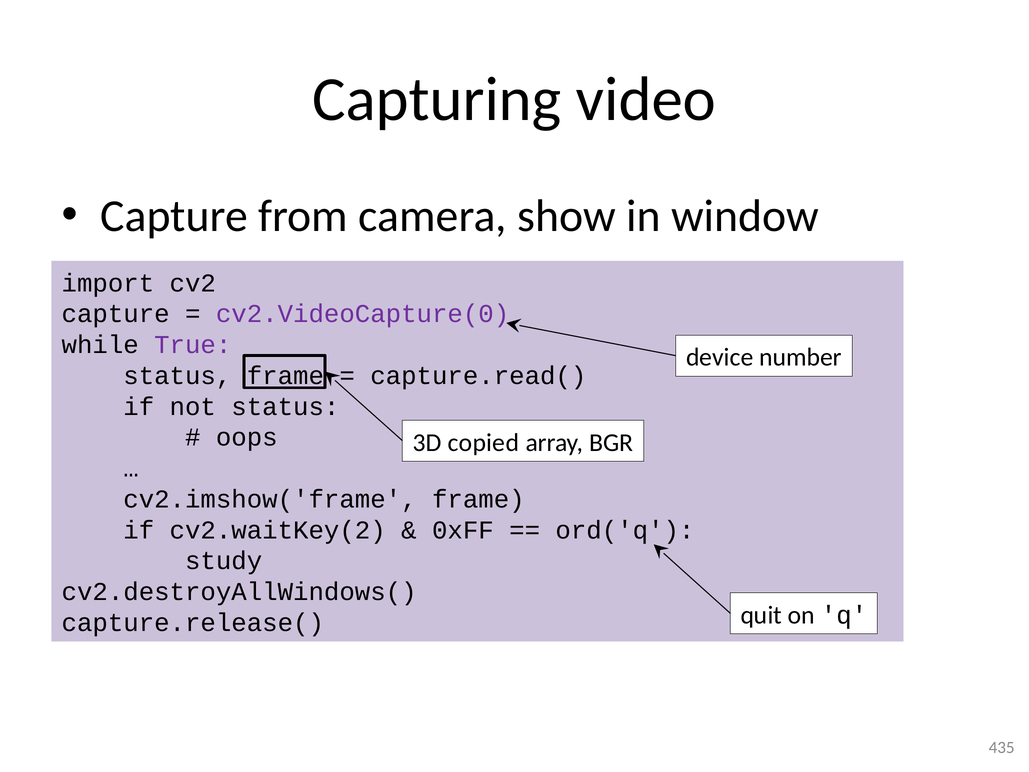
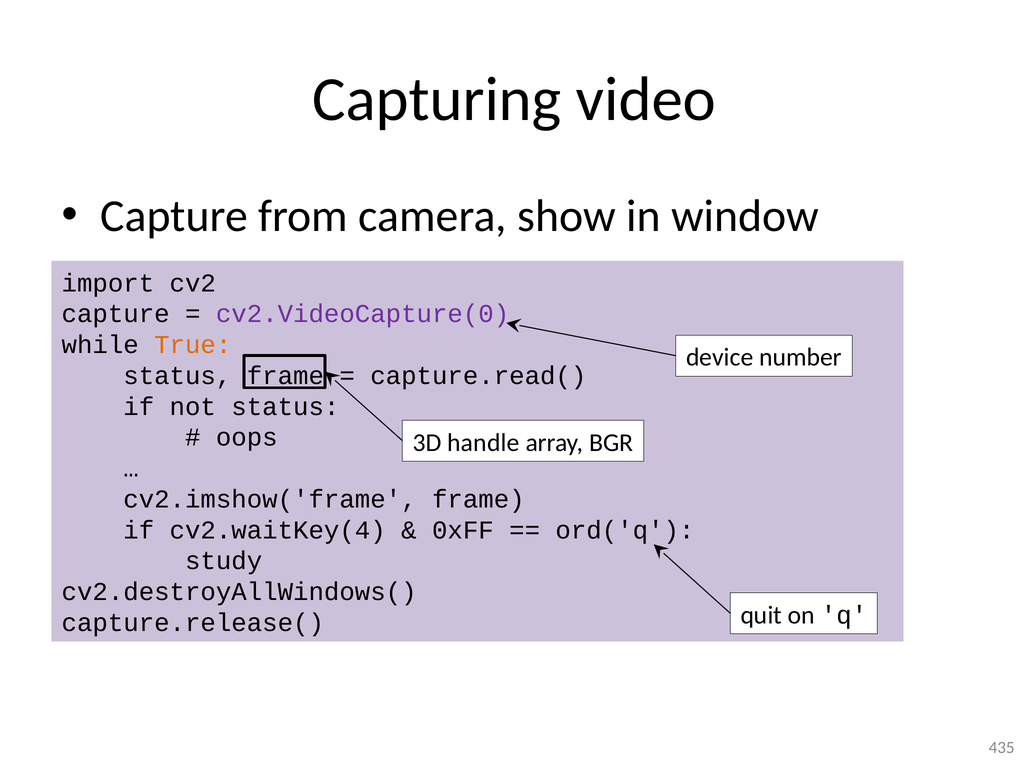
True colour: purple -> orange (193, 345)
copied: copied -> handle (483, 442)
cv2.waitKey(2: cv2.waitKey(2 -> cv2.waitKey(4 (278, 530)
